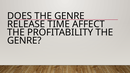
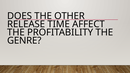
DOES THE GENRE: GENRE -> OTHER (69, 16)
